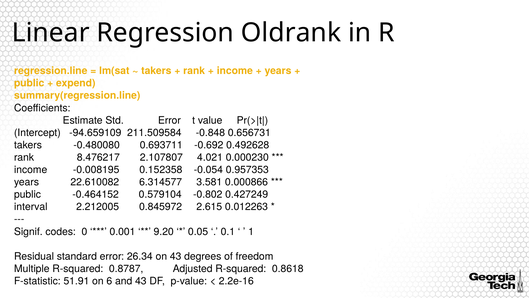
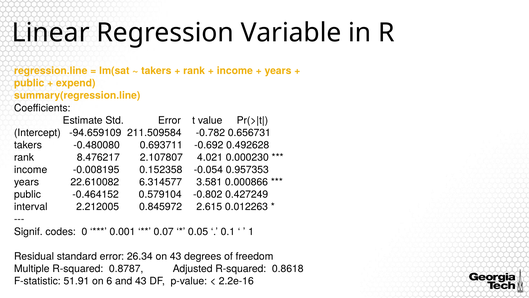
Oldrank: Oldrank -> Variable (291, 33)
-0.848: -0.848 -> -0.782 (210, 132)
9.20: 9.20 -> 0.07 (164, 231)
